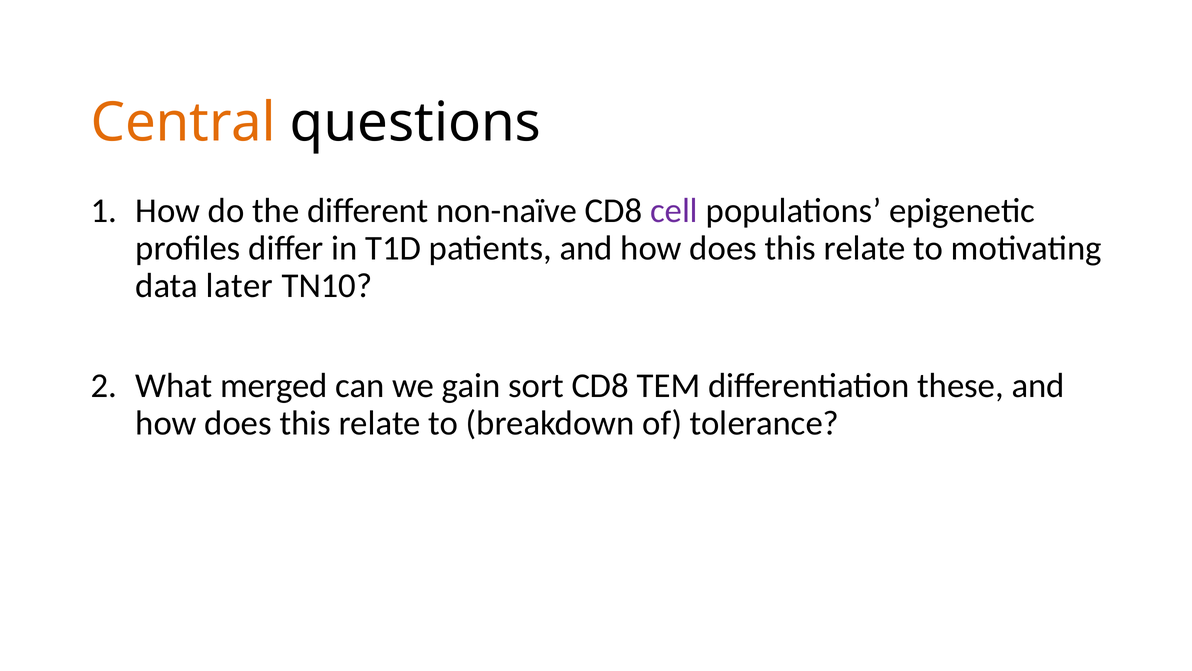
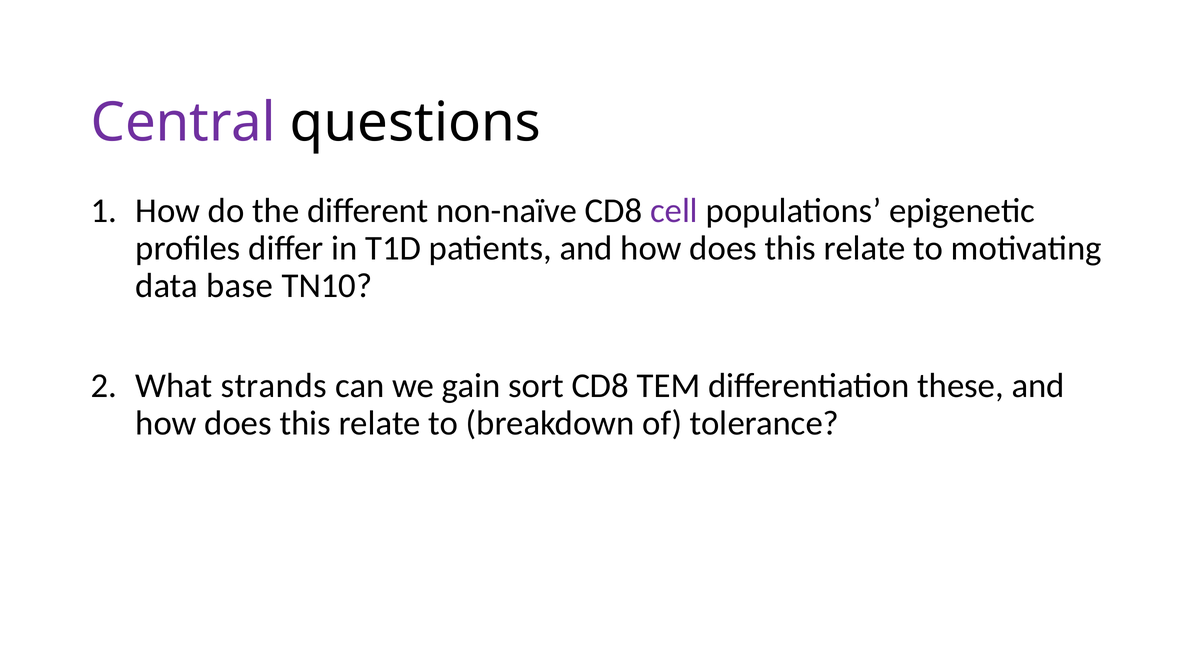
Central colour: orange -> purple (183, 122)
later: later -> base (239, 286)
merged: merged -> strands (274, 385)
